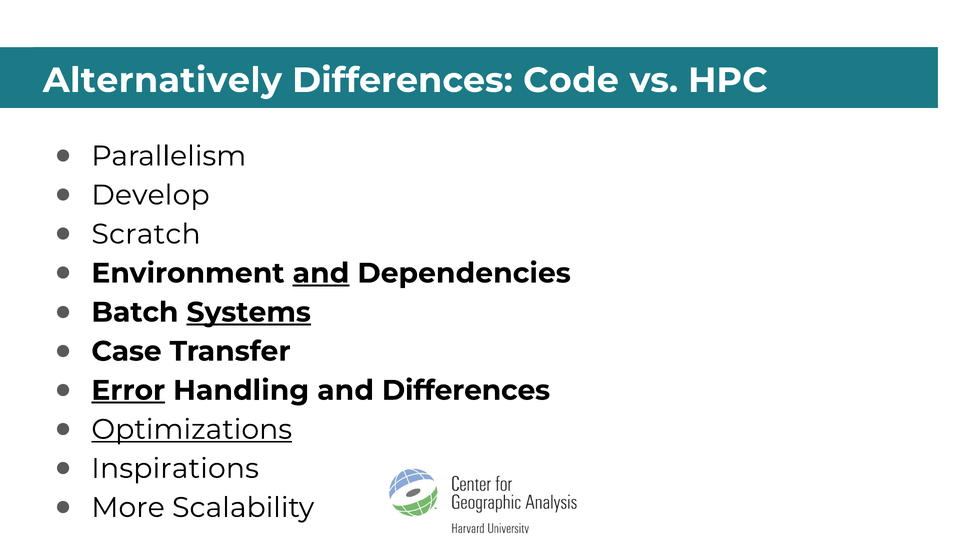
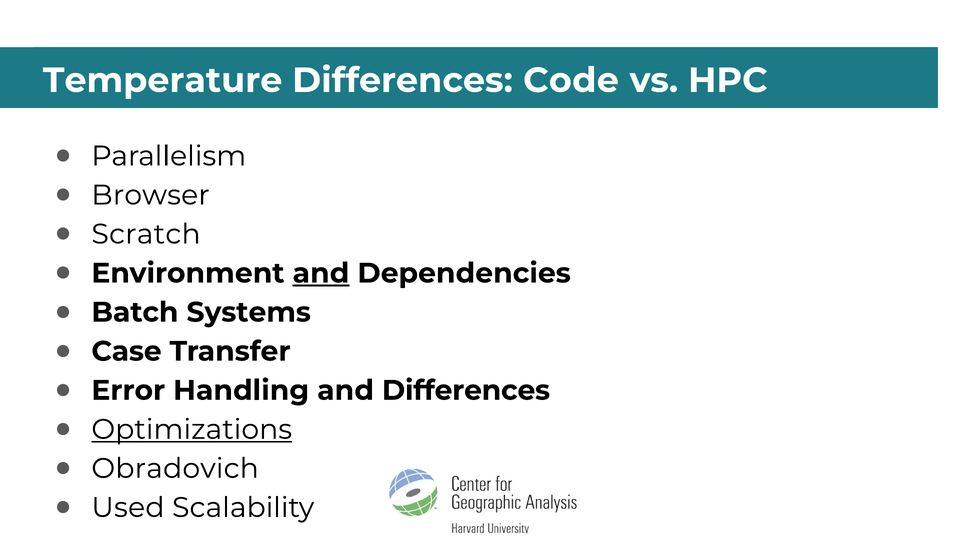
Alternatively: Alternatively -> Temperature (163, 80)
Develop: Develop -> Browser (151, 195)
Systems underline: present -> none (249, 312)
Error underline: present -> none (128, 391)
Inspirations: Inspirations -> Obradovich (175, 469)
More: More -> Used (128, 508)
